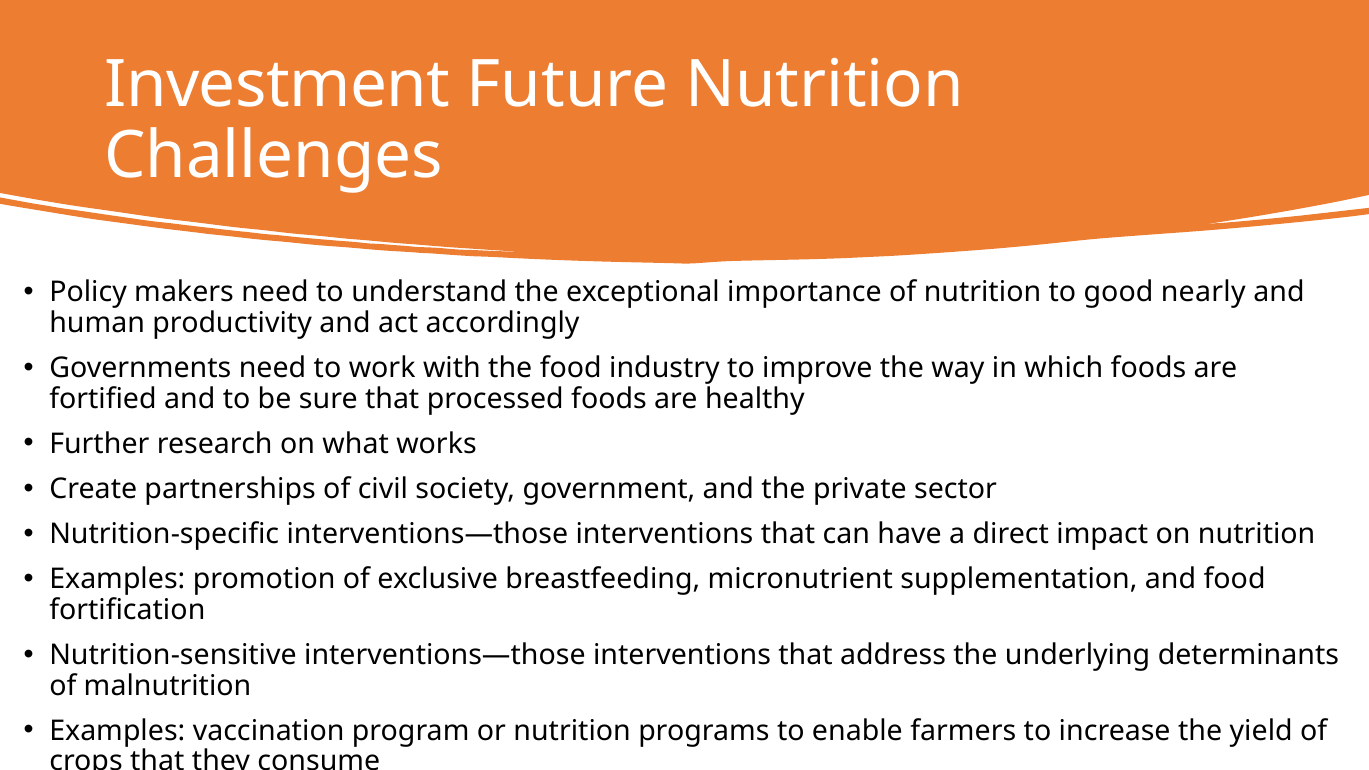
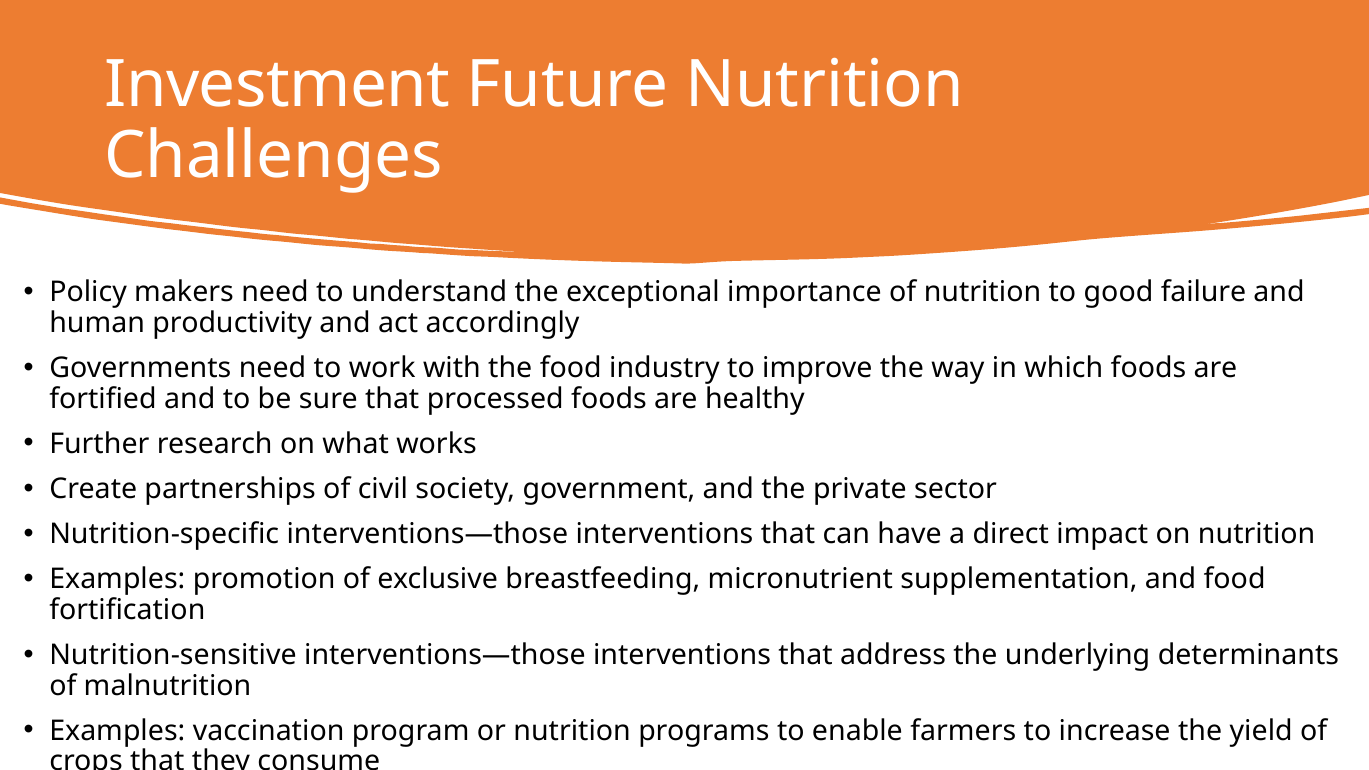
nearly: nearly -> failure (1203, 292)
